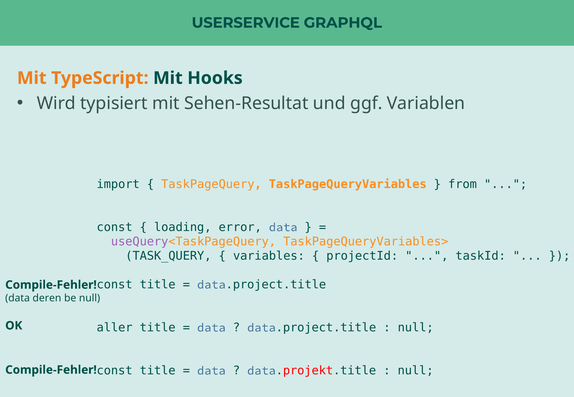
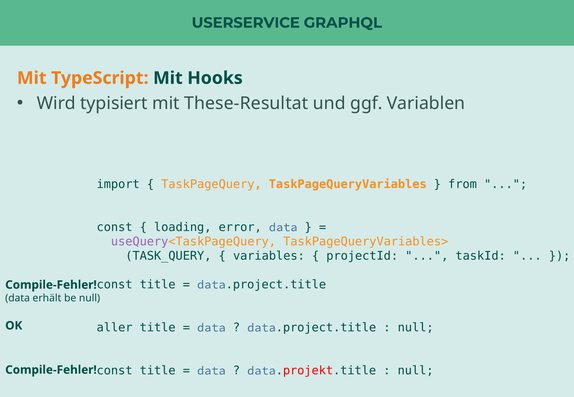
Sehen-Resultat: Sehen-Resultat -> These-Resultat (246, 104)
deren: deren -> erhält (47, 298)
